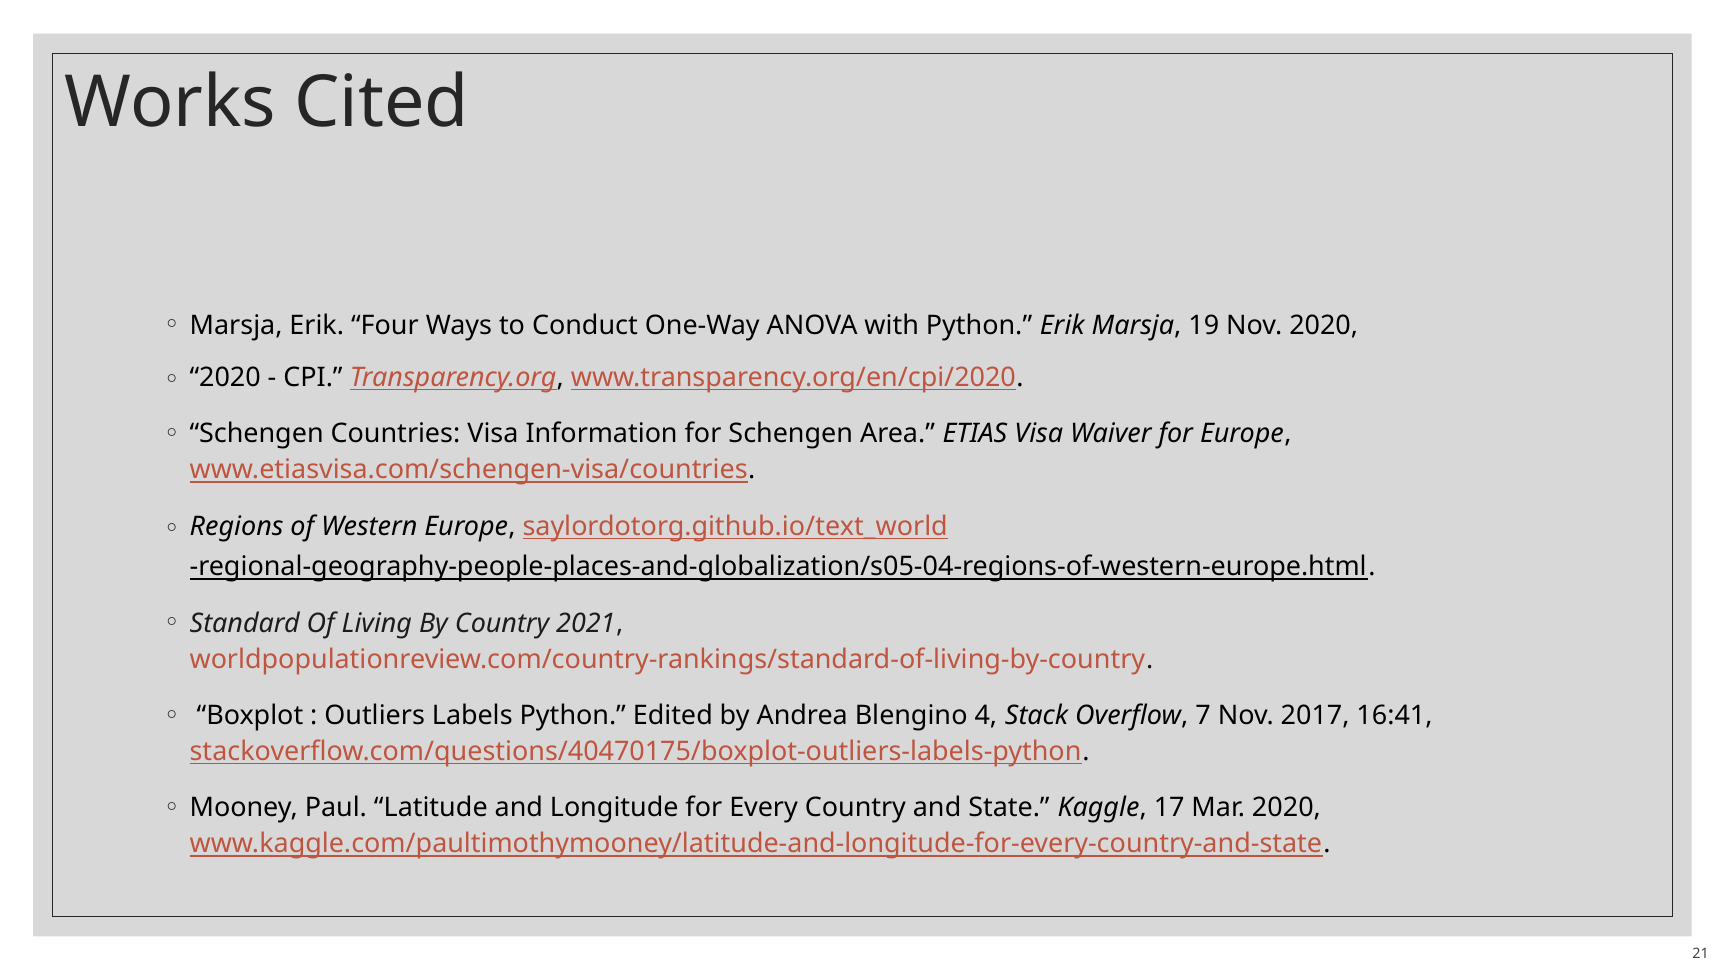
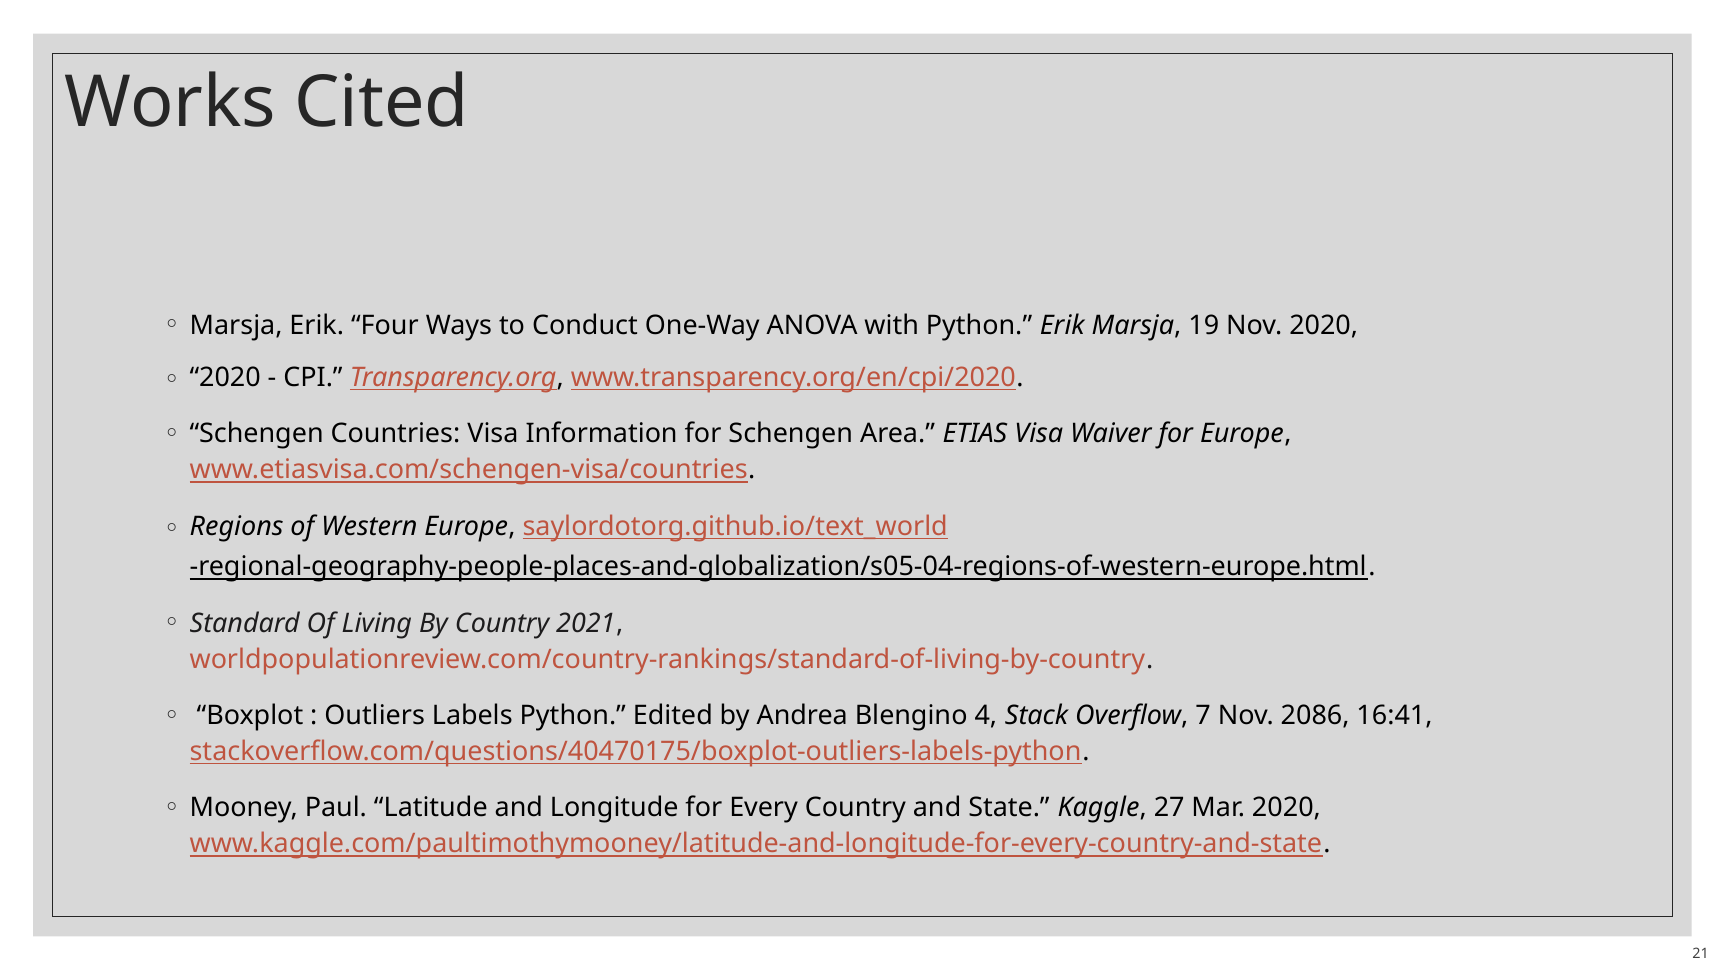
2017: 2017 -> 2086 (1315, 716)
17: 17 -> 27 (1169, 808)
